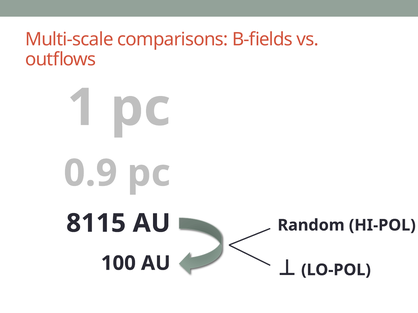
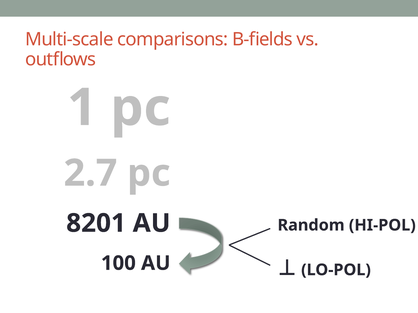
0.9: 0.9 -> 2.7 (90, 174)
8115: 8115 -> 8201 (96, 224)
